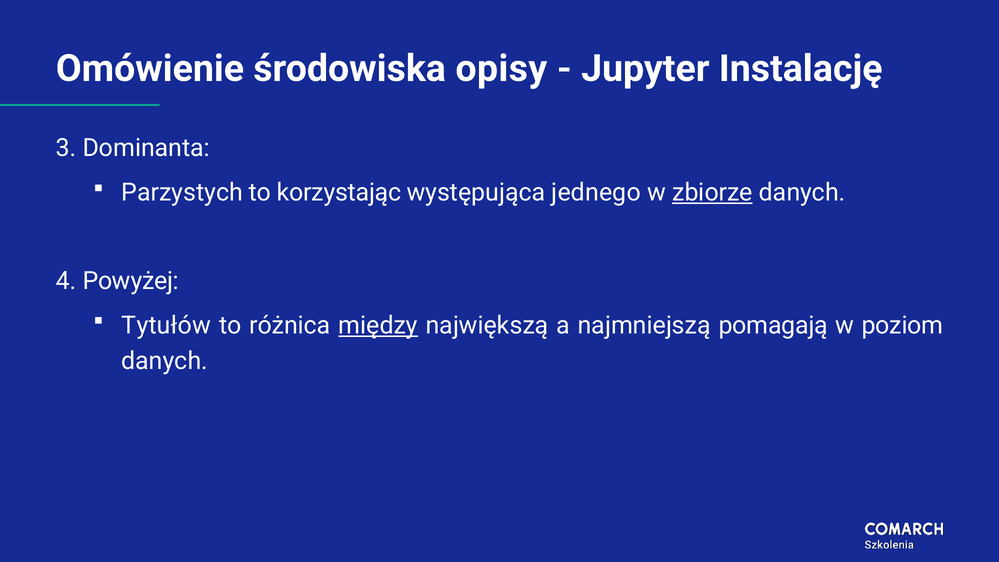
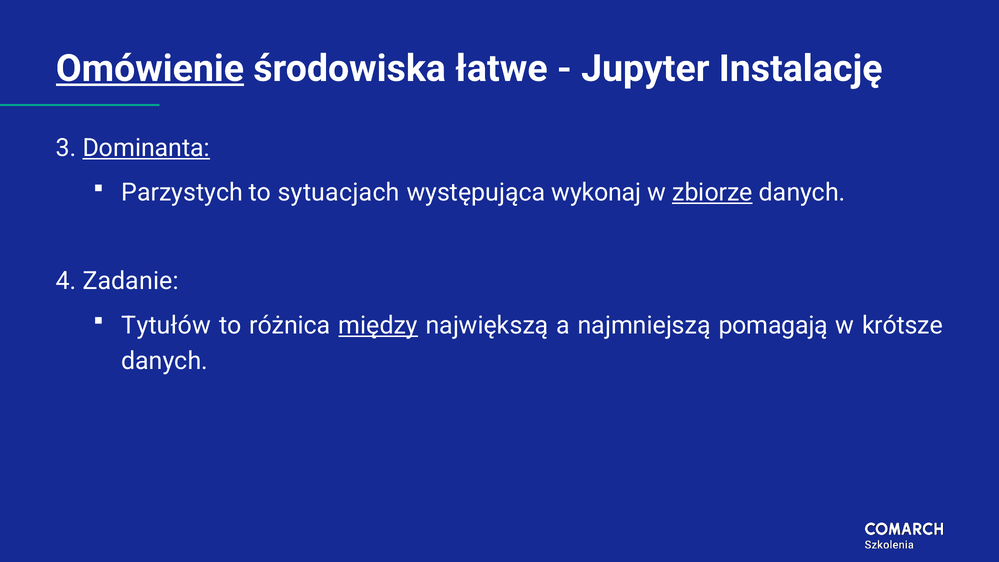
Omówienie underline: none -> present (150, 69)
opisy: opisy -> łatwe (501, 69)
Dominanta underline: none -> present (146, 148)
korzystając: korzystając -> sytuacjach (339, 192)
jednego: jednego -> wykonaj (596, 192)
Powyżej: Powyżej -> Zadanie (131, 281)
poziom: poziom -> krótsze (902, 325)
